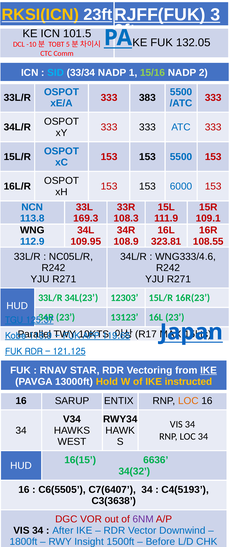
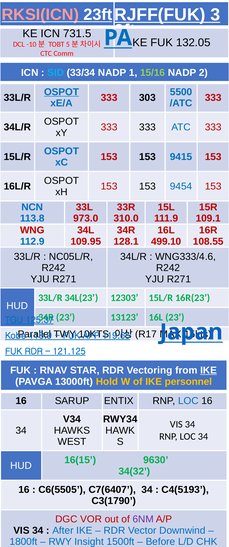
RKSI(ICN colour: yellow -> pink (40, 15)
101.5: 101.5 -> 731.5 (77, 34)
OSPOT underline: none -> present (61, 92)
383: 383 -> 303 (147, 98)
153 5500: 5500 -> 9415 (181, 157)
6000: 6000 -> 9454 (181, 187)
169.3: 169.3 -> 973.0 (86, 219)
108.3: 108.3 -> 310.0 (126, 219)
WNG colour: black -> red (32, 231)
108.9: 108.9 -> 128.1 (126, 242)
323.81: 323.81 -> 499.10 (166, 242)
instructed: instructed -> personnel (188, 382)
LOC colour: orange -> blue (188, 402)
6636: 6636 -> 9630 (156, 461)
C3(3638: C3(3638 -> C3(1790 (114, 502)
